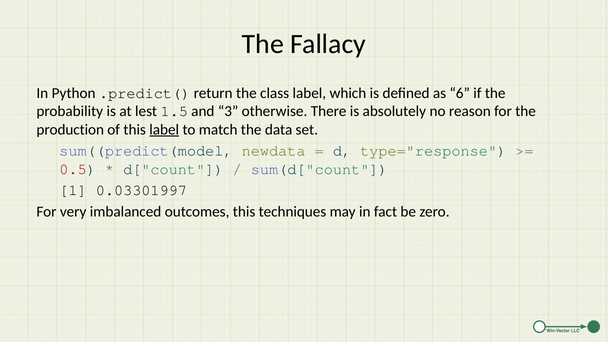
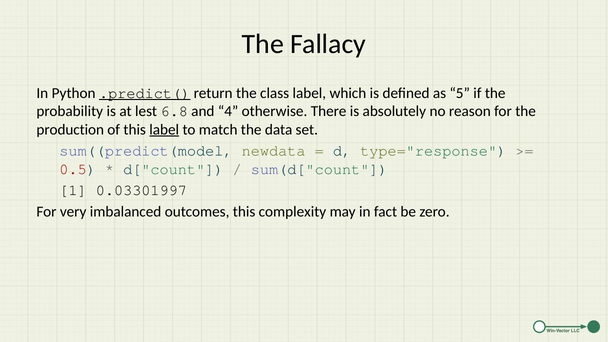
.predict( underline: none -> present (145, 93)
6: 6 -> 5 (460, 93)
1.5: 1.5 -> 6.8 (174, 111)
3: 3 -> 4 (228, 111)
techniques: techniques -> complexity (292, 212)
